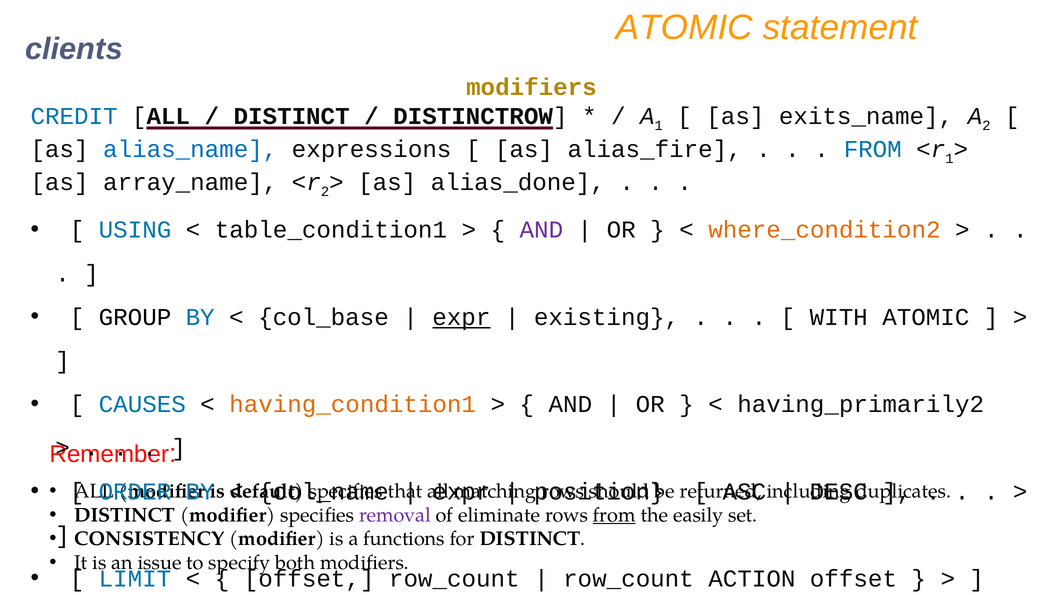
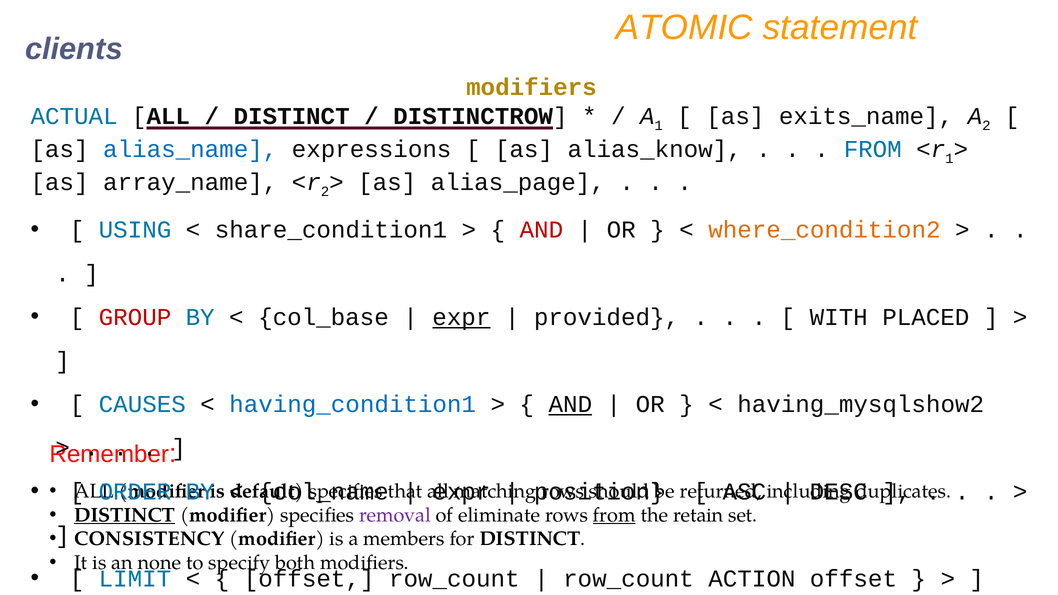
CREDIT: CREDIT -> ACTUAL (74, 116)
alias_fire: alias_fire -> alias_know (655, 149)
alias_done: alias_done -> alias_page (518, 182)
table_condition1: table_condition1 -> share_condition1 (331, 230)
AND colour: purple -> red (541, 230)
GROUP colour: black -> red (135, 317)
existing: existing -> provided (607, 317)
WITH ATOMIC: ATOMIC -> PLACED (926, 317)
having_condition1 colour: orange -> blue (353, 404)
AND underline: none -> present (570, 404)
having_primarily2: having_primarily2 -> having_mysqlshow2 (861, 404)
DISTINCT underline: none -> present (125, 515)
easily: easily -> retain (698, 515)
functions: functions -> members (404, 539)
issue: issue -> none (160, 563)
